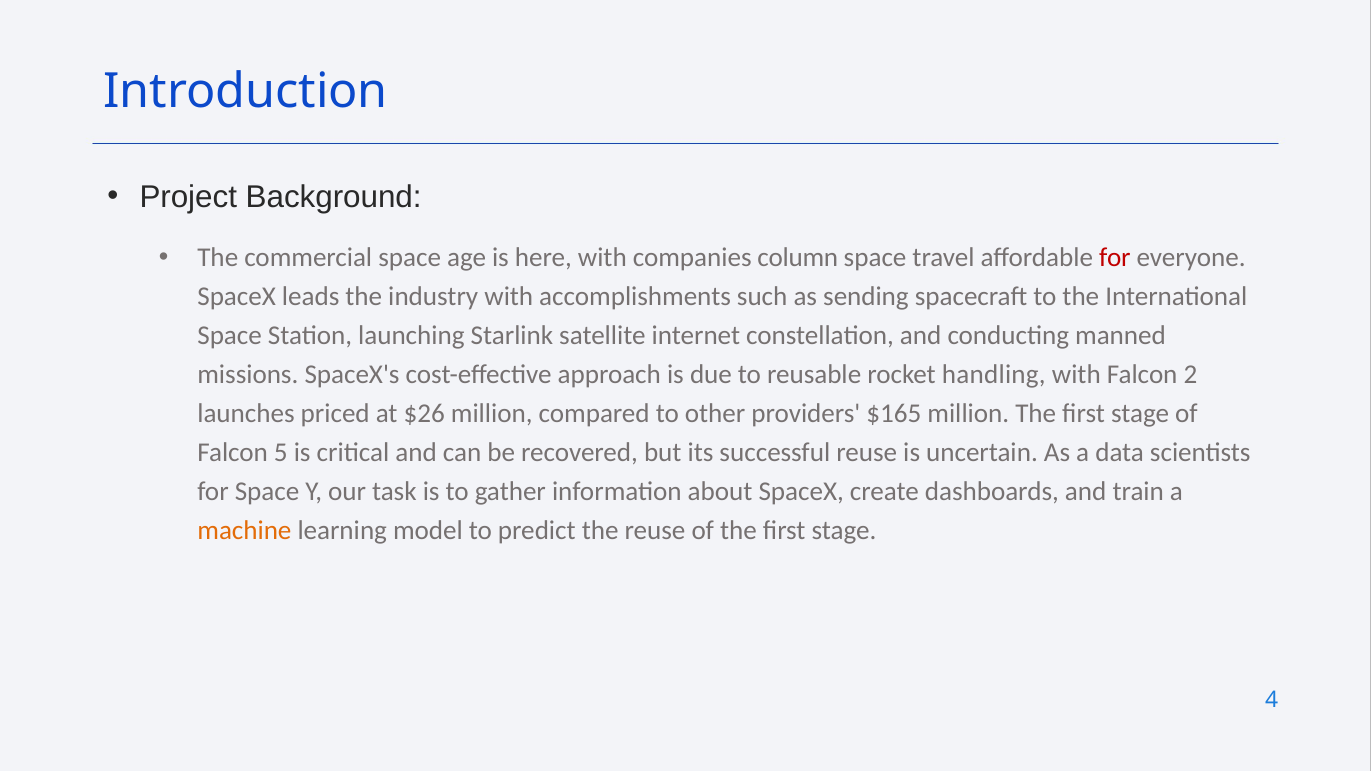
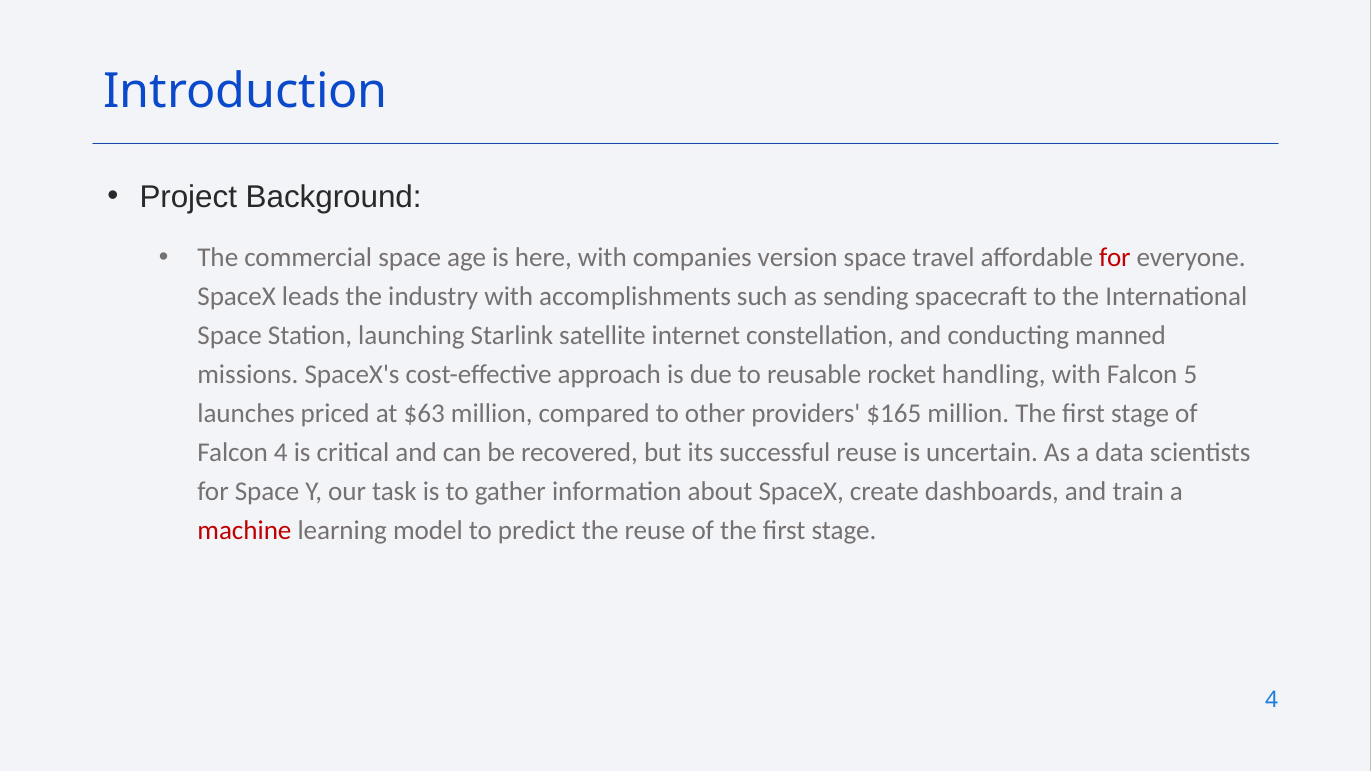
column: column -> version (798, 258)
2: 2 -> 5 (1190, 375)
$26: $26 -> $63 (424, 414)
Falcon 5: 5 -> 4 (281, 453)
machine colour: orange -> red (244, 531)
